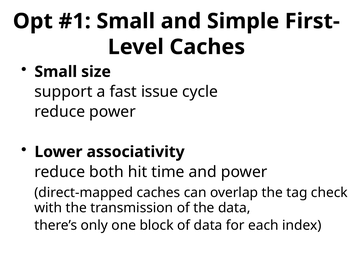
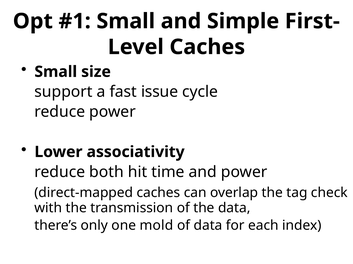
block: block -> mold (156, 226)
